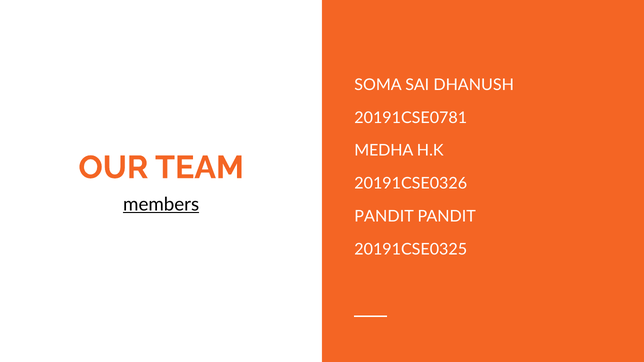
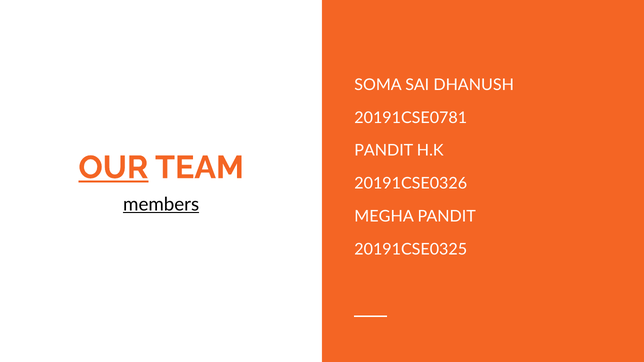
MEDHA: MEDHA -> PANDIT (384, 151)
OUR underline: none -> present (113, 168)
PANDIT: PANDIT -> MEGHA (384, 217)
